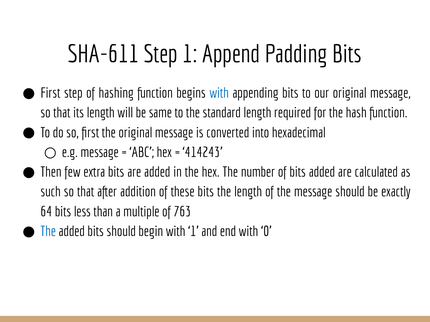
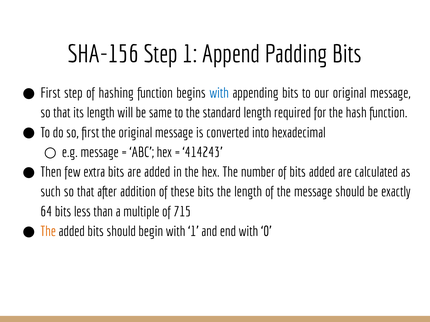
SHA-611: SHA-611 -> SHA-156 (103, 54)
763: 763 -> 715 (182, 212)
The colour: blue -> orange (48, 232)
